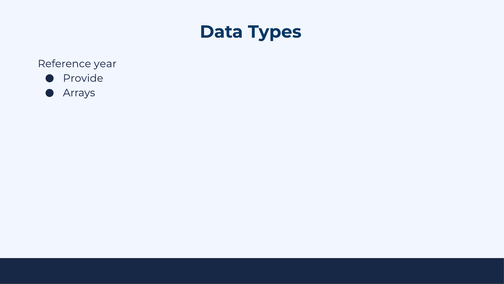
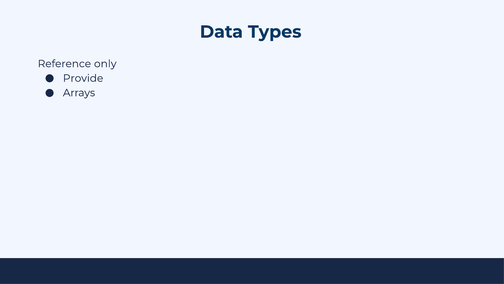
year: year -> only (105, 64)
